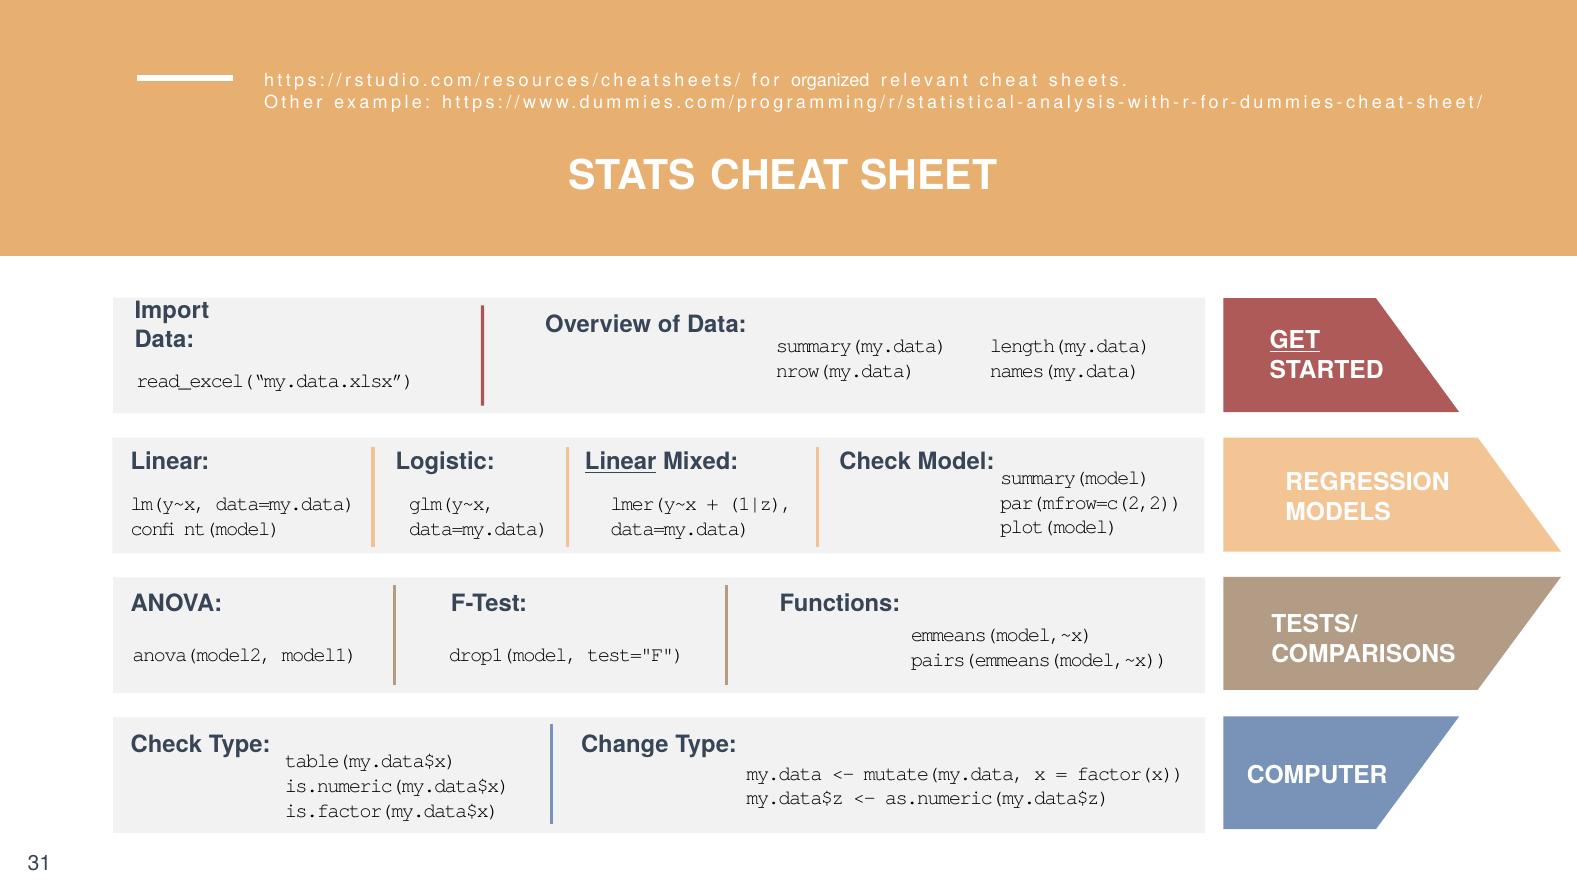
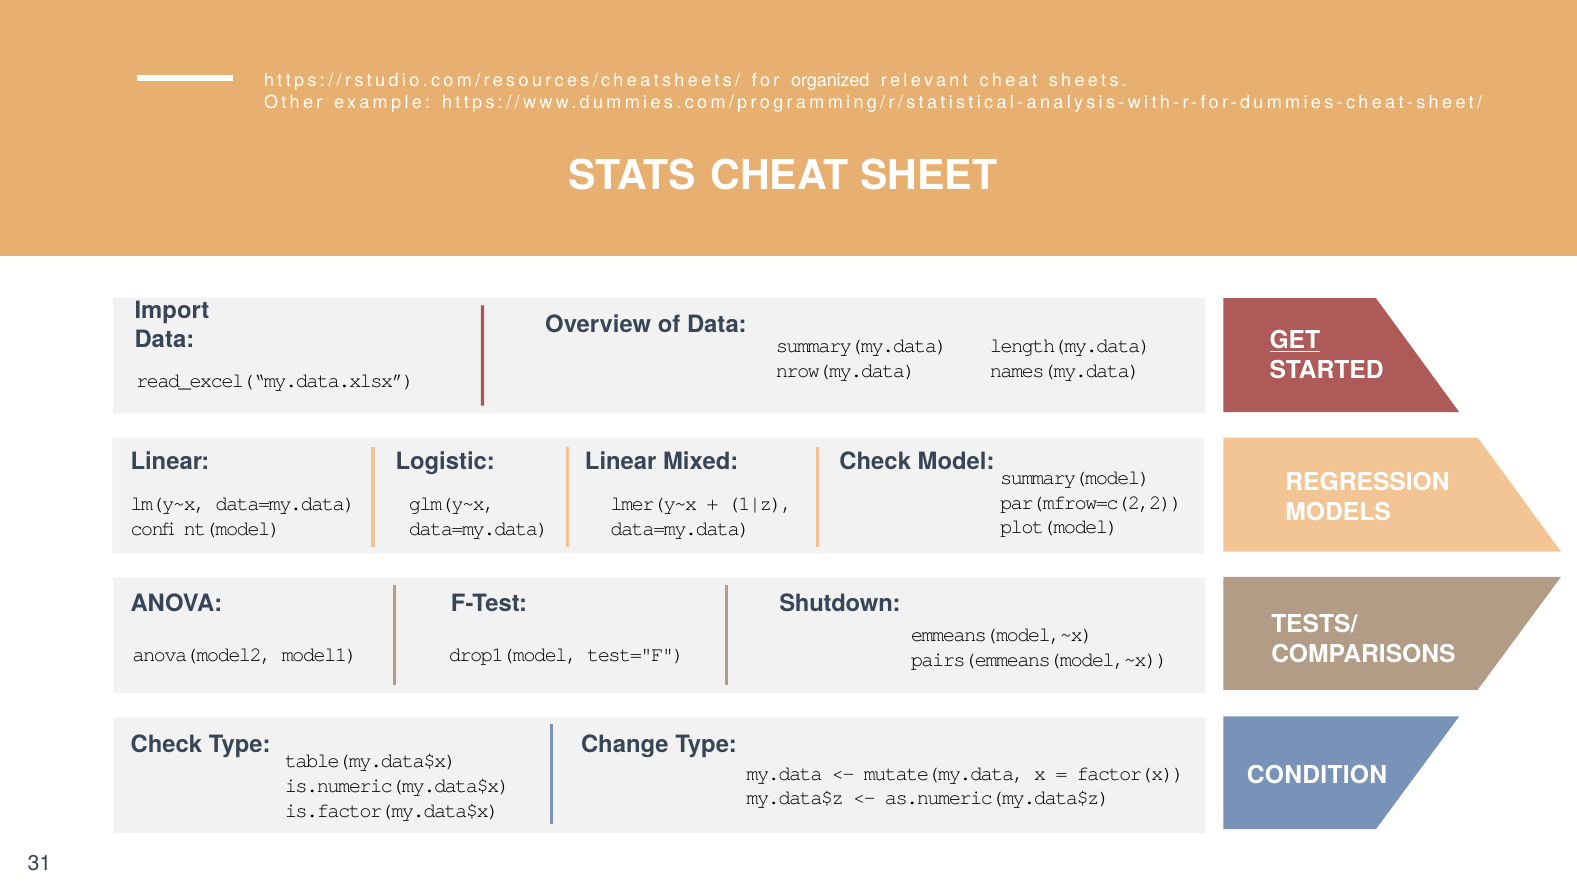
Linear underline: present -> none (621, 462)
Functions: Functions -> Shutdown (840, 603)
COMPUTER: COMPUTER -> CONDITION (1317, 775)
